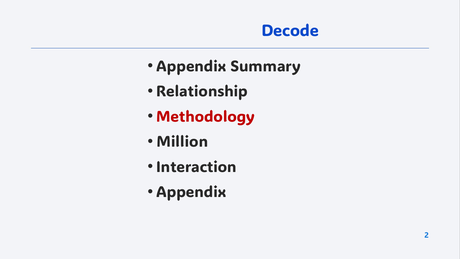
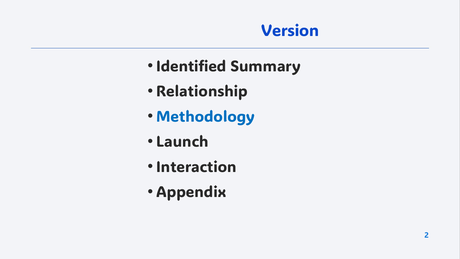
Decode: Decode -> Version (290, 31)
Appendix: Appendix -> Identified (191, 66)
Methodology colour: red -> blue (206, 117)
Million: Million -> Launch (182, 142)
